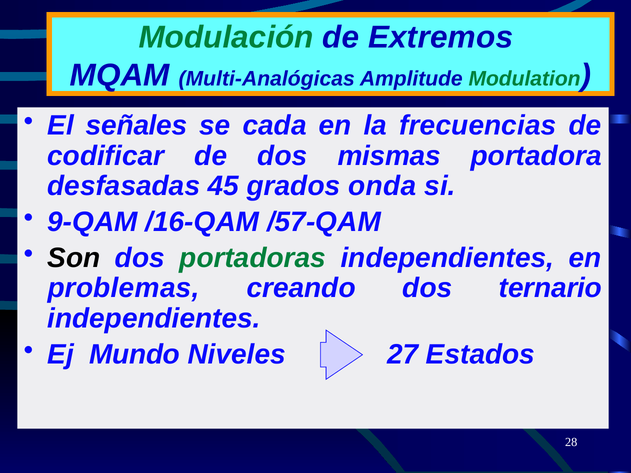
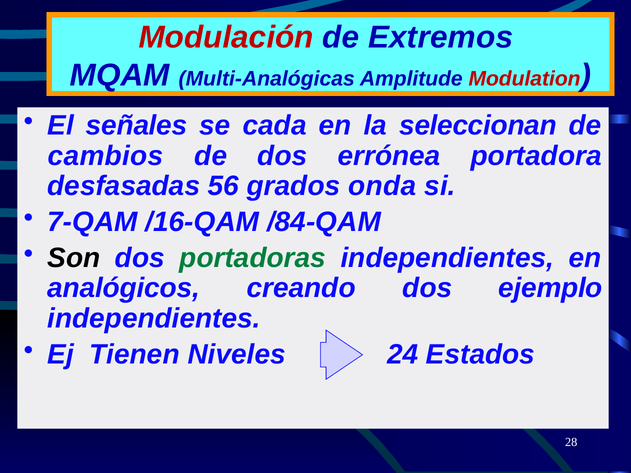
Modulación colour: green -> red (226, 37)
Modulation colour: green -> red (525, 79)
frecuencias: frecuencias -> seleccionan (478, 126)
codificar: codificar -> cambios (106, 156)
mismas: mismas -> errónea (389, 156)
45: 45 -> 56 (223, 186)
9-QAM: 9-QAM -> 7-QAM (93, 222)
/57-QAM: /57-QAM -> /84-QAM (324, 222)
problemas: problemas -> analógicos (124, 288)
ternario: ternario -> ejemplo (551, 288)
Mundo: Mundo -> Tienen (135, 355)
27: 27 -> 24 (403, 355)
